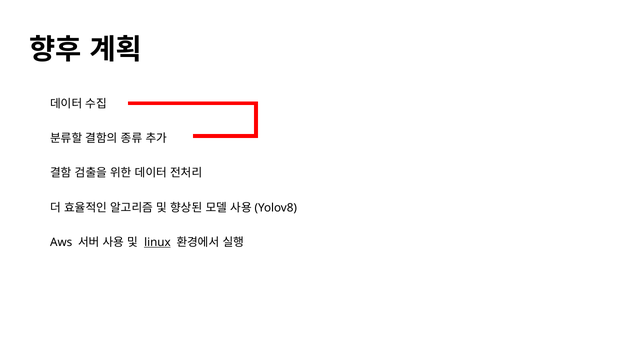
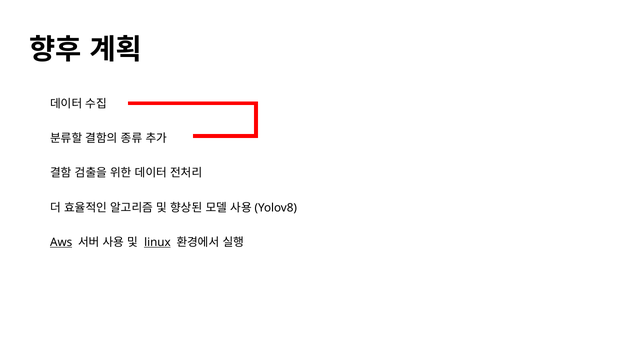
Aws underline: none -> present (61, 243)
